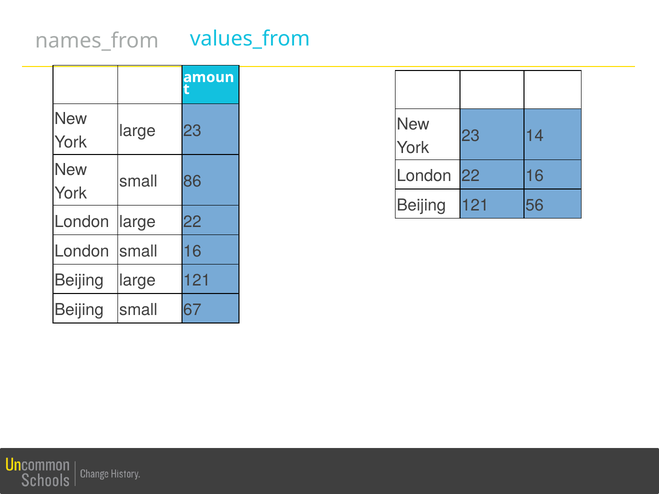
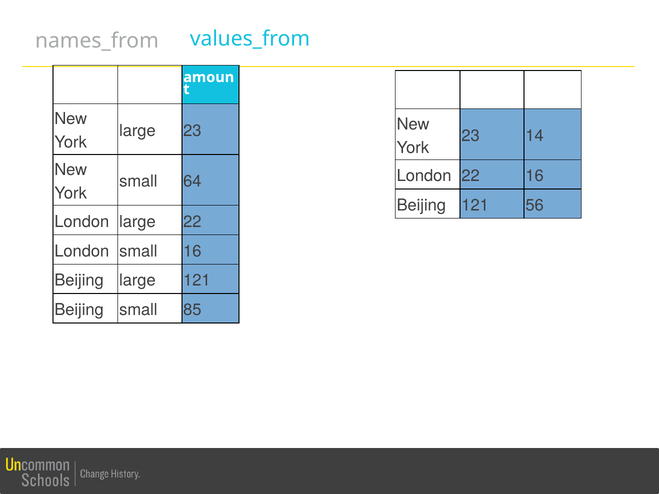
86: 86 -> 64 (192, 182)
67: 67 -> 85 (192, 310)
